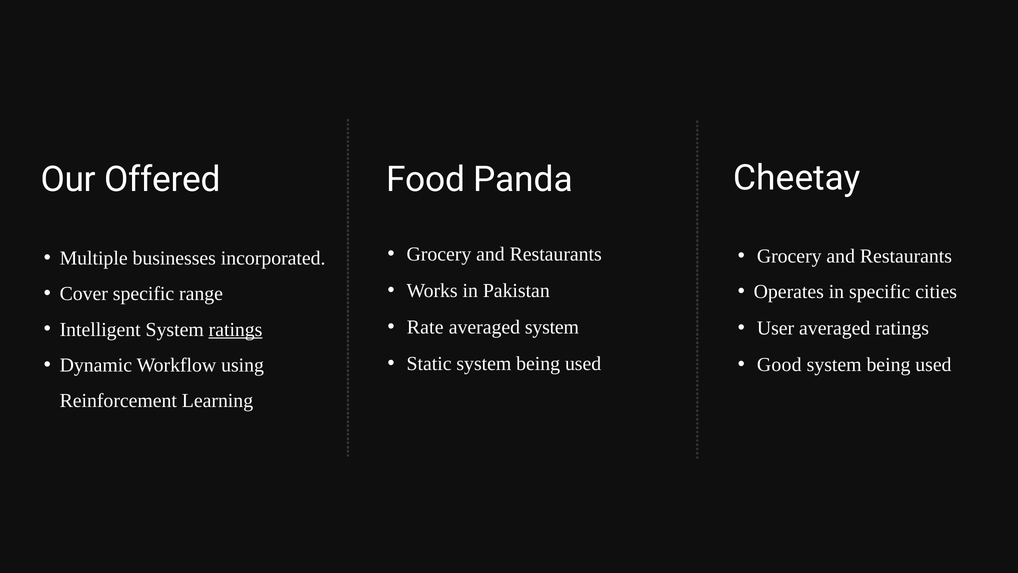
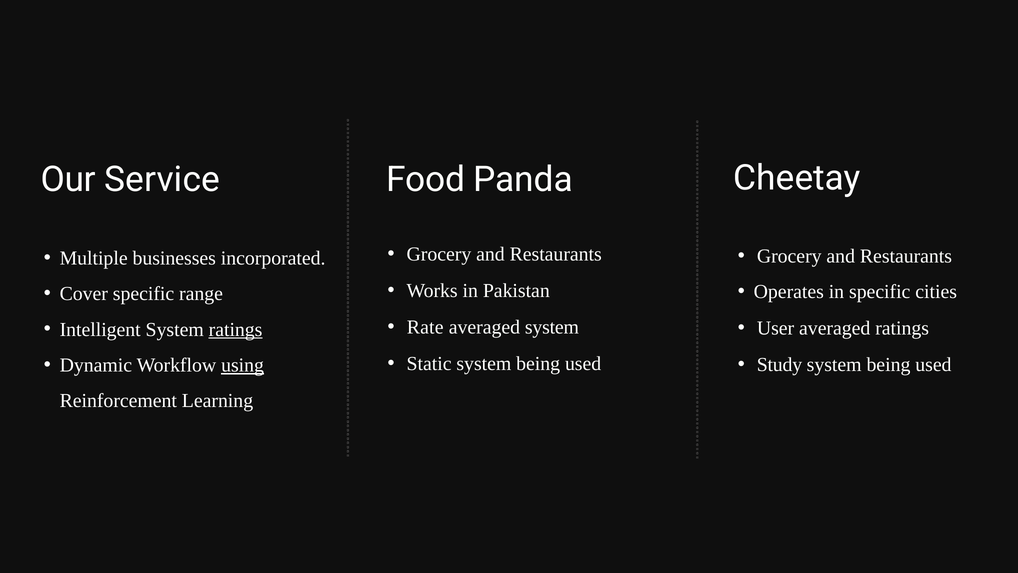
Offered: Offered -> Service (162, 180)
Good: Good -> Study (779, 364)
using underline: none -> present (243, 365)
